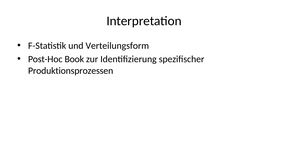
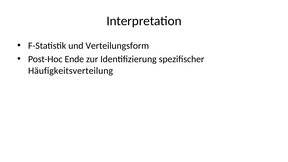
Book: Book -> Ende (74, 59)
Produktionsprozessen: Produktionsprozessen -> Häufigkeitsverteilung (71, 71)
